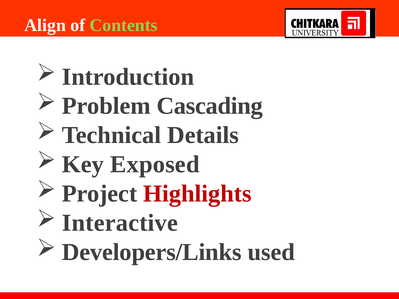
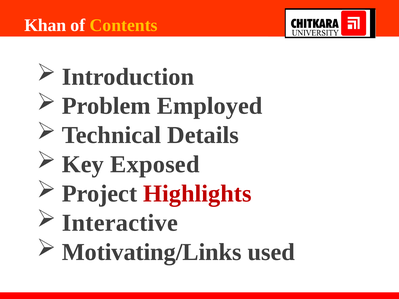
Align: Align -> Khan (45, 25)
Contents colour: light green -> yellow (124, 25)
Cascading: Cascading -> Employed (210, 106)
Developers/Links: Developers/Links -> Motivating/Links (152, 252)
